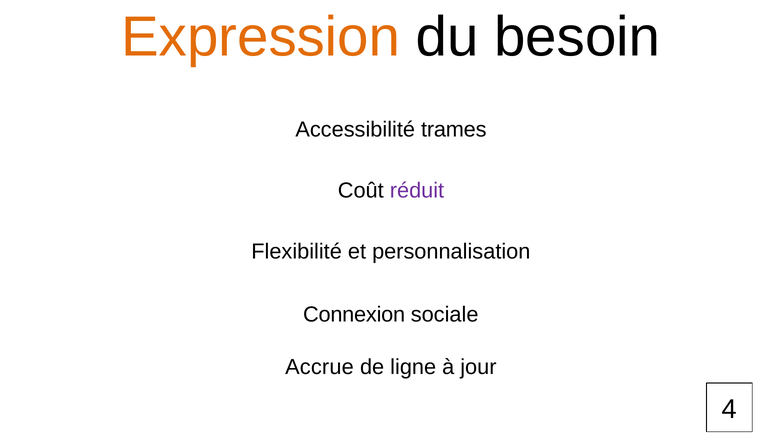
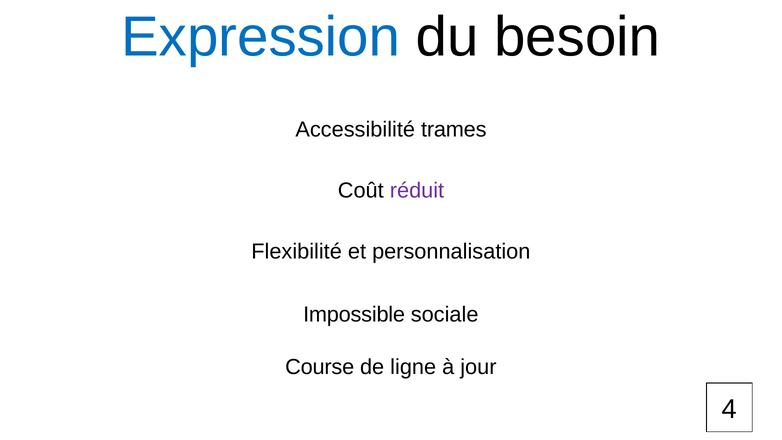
Expression colour: orange -> blue (261, 37)
Connexion: Connexion -> Impossible (354, 314)
Accrue: Accrue -> Course (320, 367)
